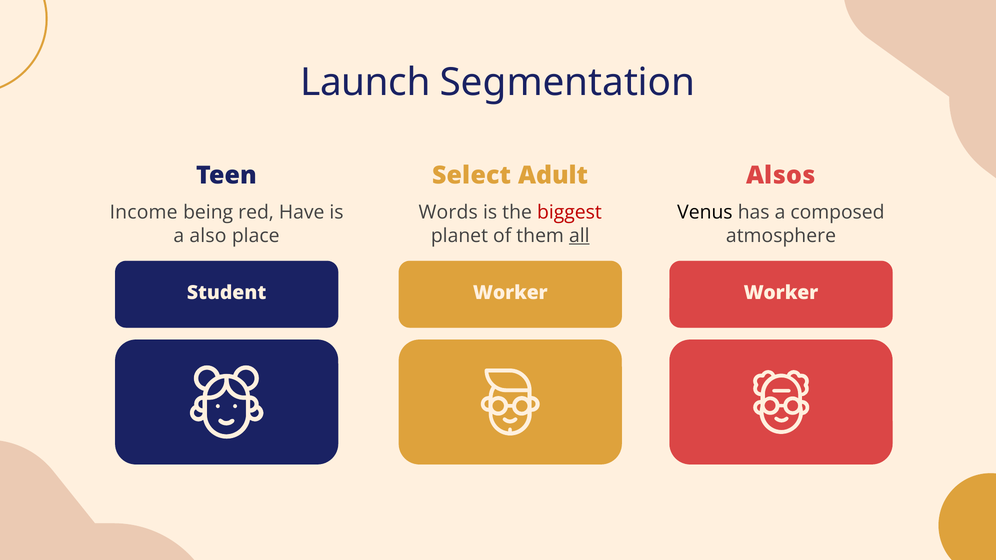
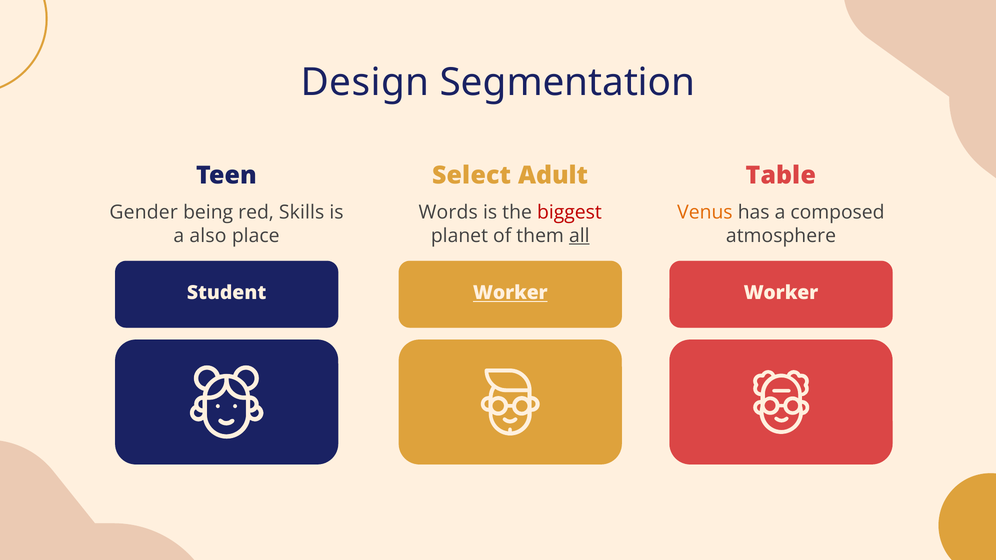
Launch: Launch -> Design (365, 82)
Alsos: Alsos -> Table (781, 176)
Income: Income -> Gender (144, 213)
Have: Have -> Skills (302, 213)
Venus colour: black -> orange (705, 213)
Worker underline: none -> present (510, 293)
